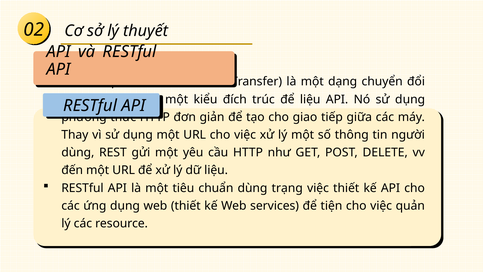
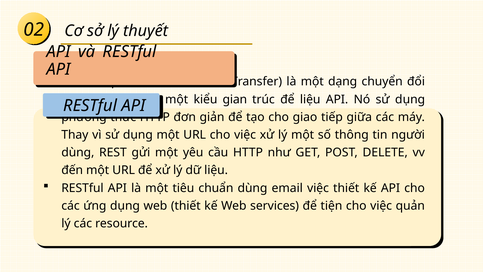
đích: đích -> gian (235, 99)
trạng: trạng -> email (287, 188)
